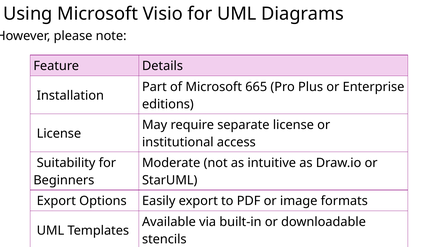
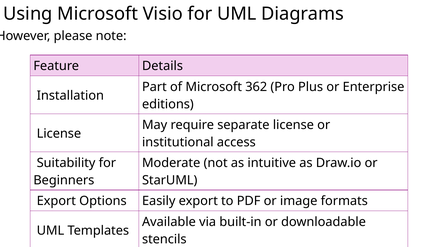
665: 665 -> 362 (256, 87)
